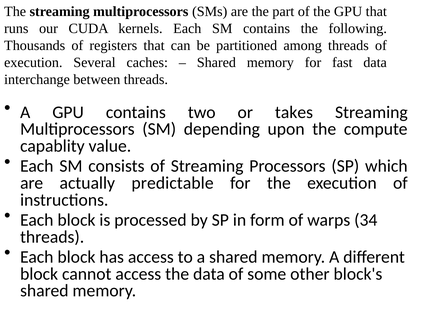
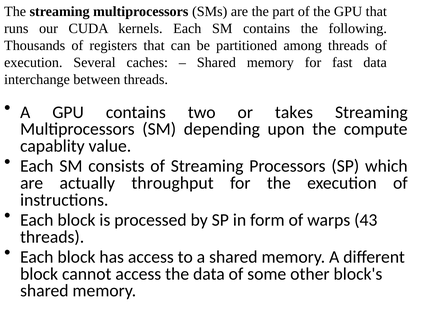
predictable: predictable -> throughput (173, 183)
34: 34 -> 43 (366, 219)
